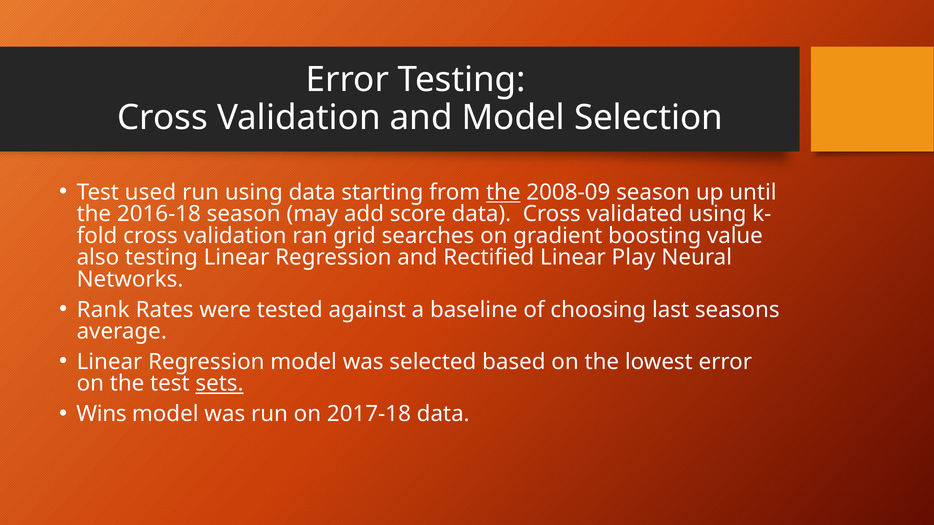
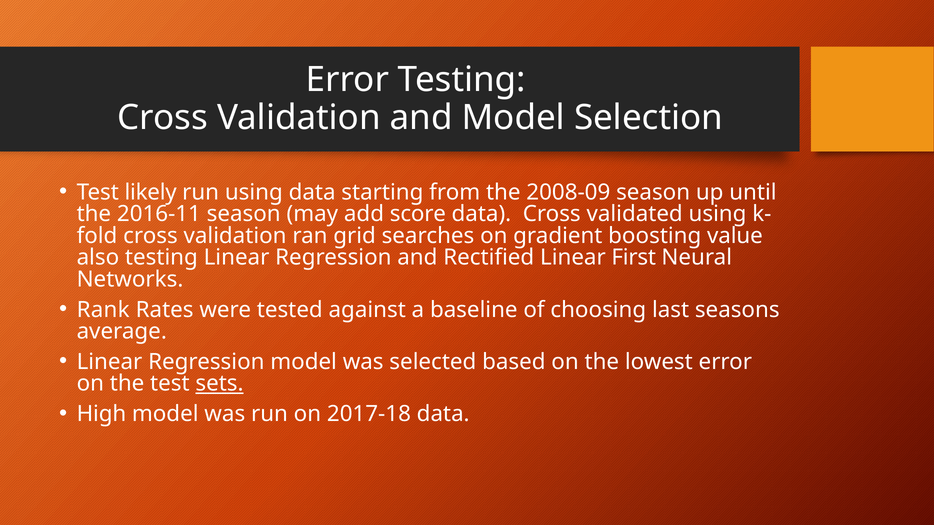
used: used -> likely (151, 193)
the underline: present -> none (503, 193)
2016-18: 2016-18 -> 2016-11 (159, 214)
Play: Play -> First (634, 258)
Wins: Wins -> High (101, 414)
